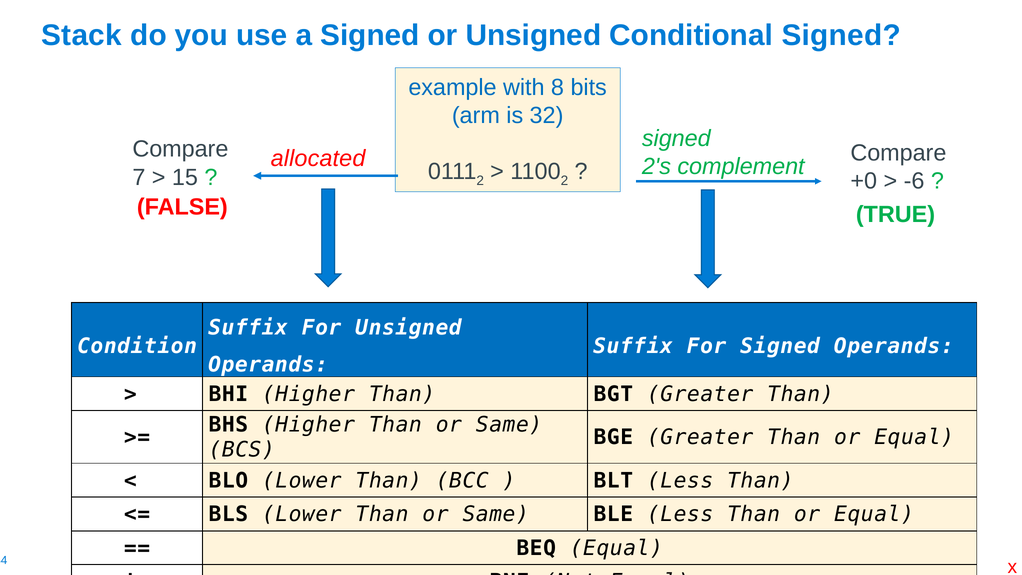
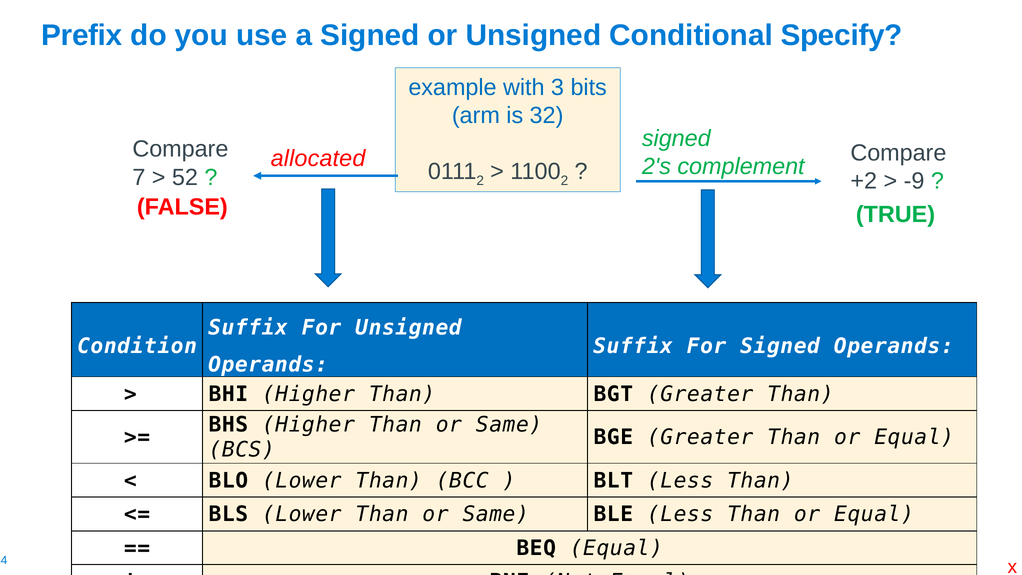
Stack: Stack -> Prefix (82, 35)
Conditional Signed: Signed -> Specify (842, 35)
8: 8 -> 3 (558, 87)
15: 15 -> 52 (185, 177)
+0: +0 -> +2 (864, 181)
-6: -6 -> -9 (914, 181)
